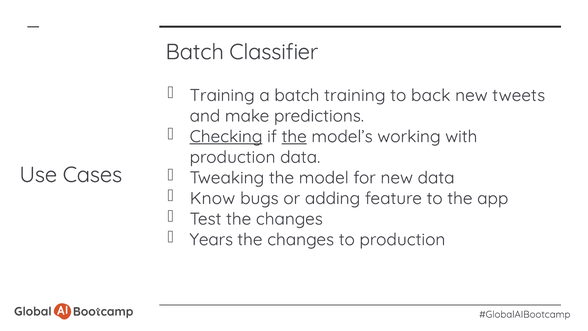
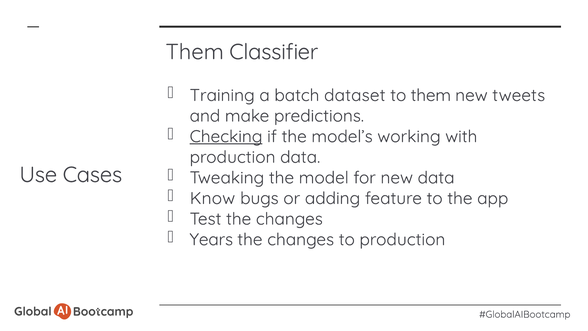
Batch: Batch -> Them (195, 52)
batch training: training -> dataset (355, 95)
to back: back -> them (431, 95)
the underline: present -> none (294, 136)
